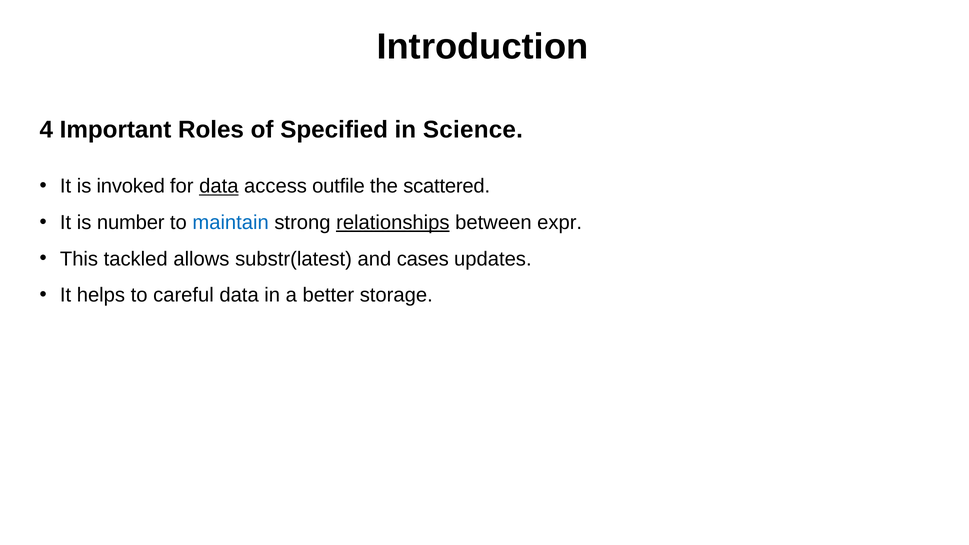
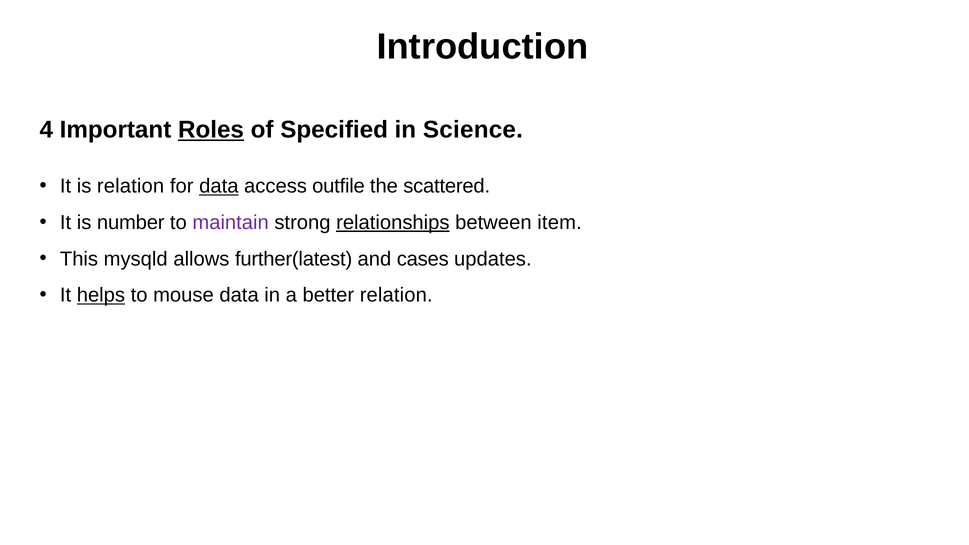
Roles underline: none -> present (211, 130)
is invoked: invoked -> relation (131, 186)
maintain colour: blue -> purple (231, 223)
expr: expr -> item (560, 223)
tackled: tackled -> mysqld (136, 259)
substr(latest: substr(latest -> further(latest (294, 259)
helps underline: none -> present (101, 295)
careful: careful -> mouse (183, 295)
better storage: storage -> relation (396, 295)
